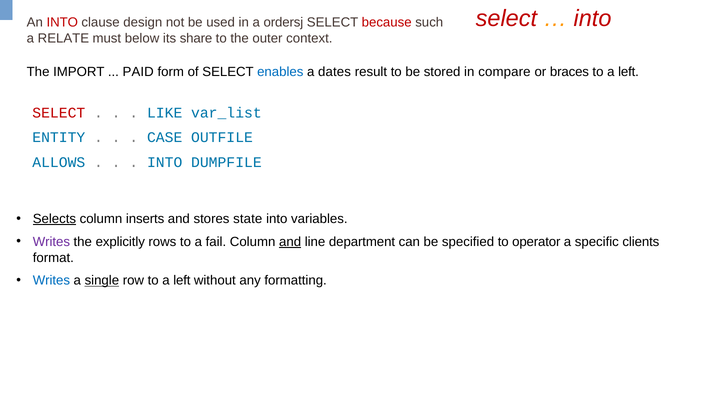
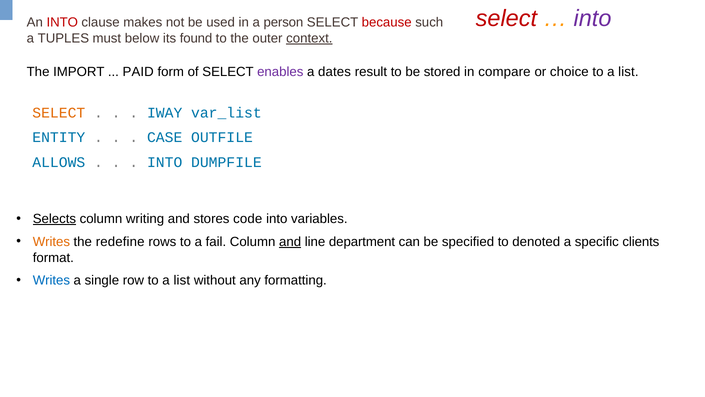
into colour: red -> purple (593, 18)
design: design -> makes (143, 23)
ordersj: ordersj -> person (283, 23)
RELATE: RELATE -> TUPLES (63, 38)
share: share -> found (196, 38)
context underline: none -> present (309, 38)
enables colour: blue -> purple (280, 72)
braces: braces -> choice (569, 72)
left: left -> list (628, 72)
SELECT colour: red -> orange (59, 113)
LIKE: LIKE -> IWAY (165, 113)
inserts: inserts -> writing (145, 219)
state: state -> code (248, 219)
Writes colour: purple -> orange (51, 242)
explicitly: explicitly -> redefine (120, 242)
operator: operator -> denoted (536, 242)
single underline: present -> none (102, 280)
row to a left: left -> list (182, 280)
